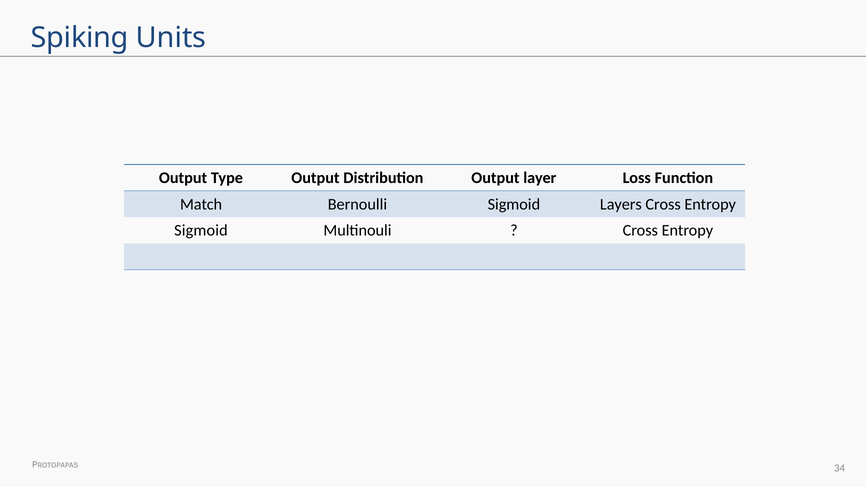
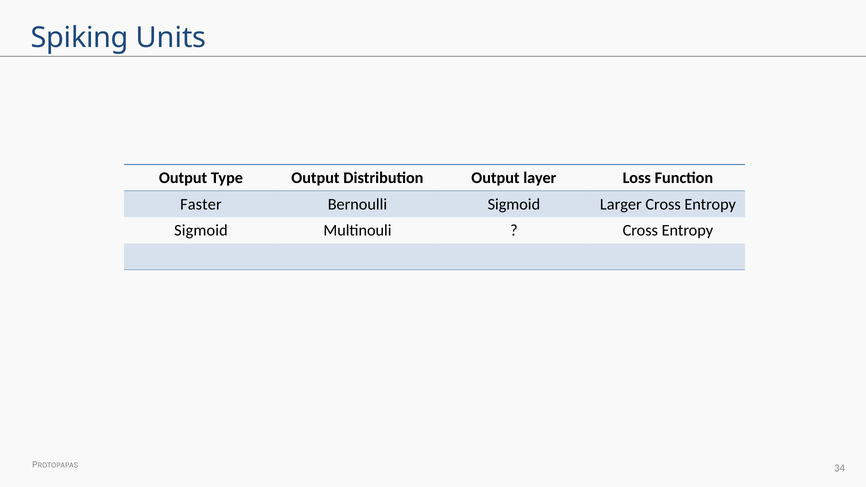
Match: Match -> Faster (201, 204)
Layers: Layers -> Larger (621, 204)
